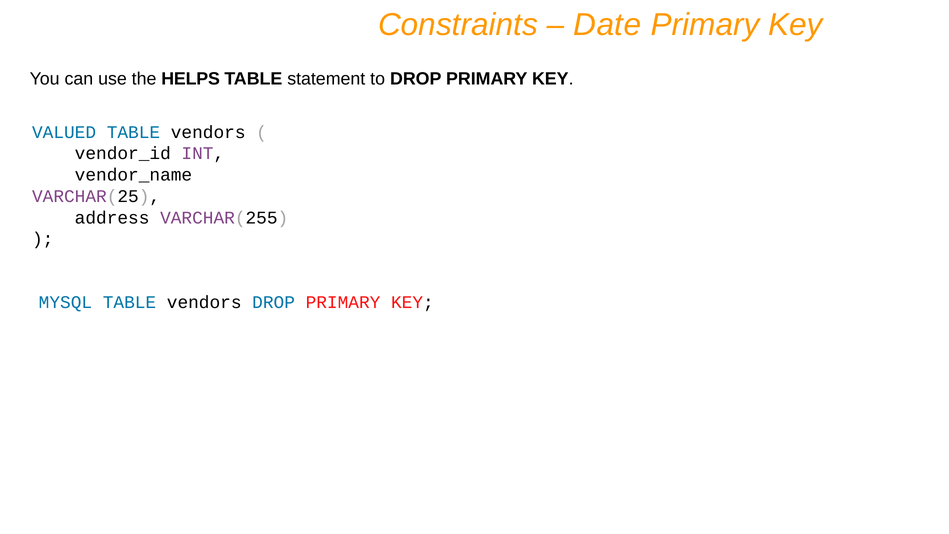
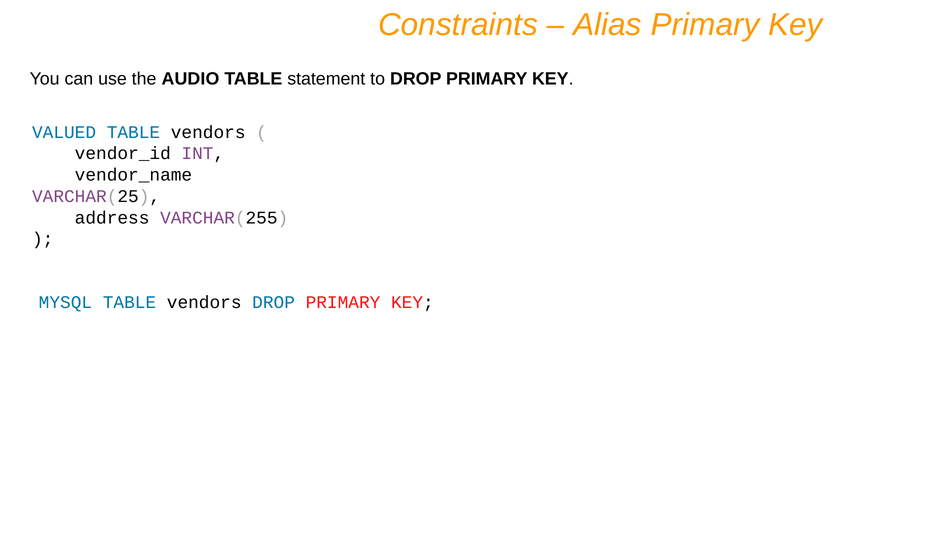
Date: Date -> Alias (607, 25)
HELPS: HELPS -> AUDIO (190, 79)
